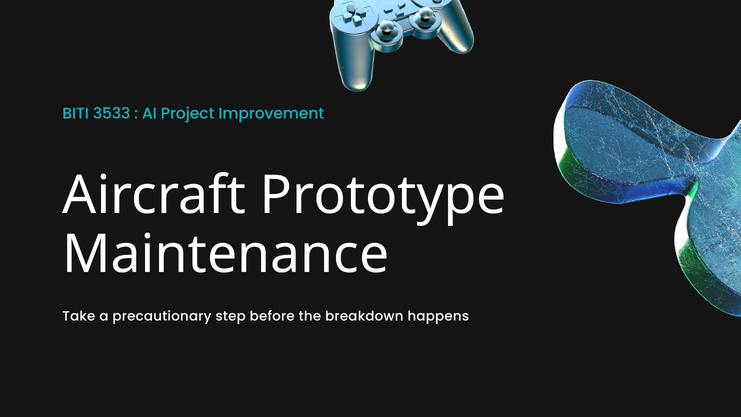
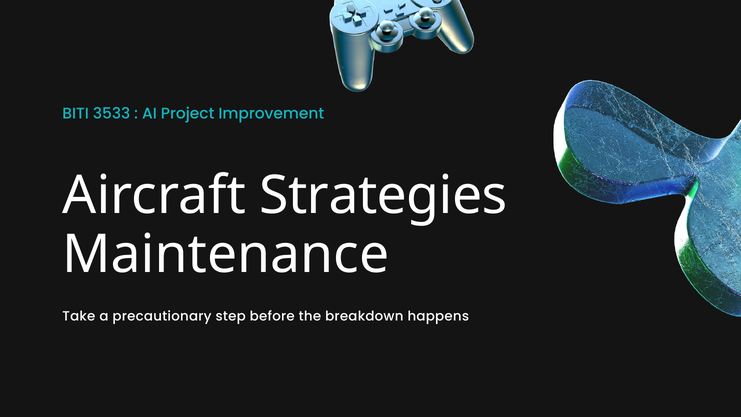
Prototype: Prototype -> Strategies (383, 196)
